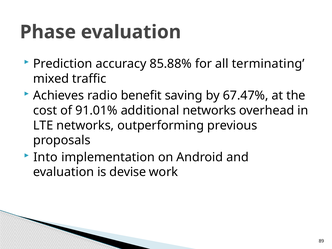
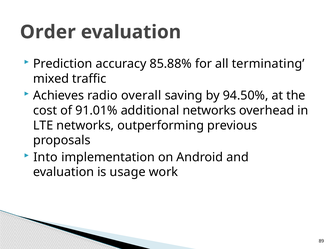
Phase: Phase -> Order (48, 32)
benefit: benefit -> overall (141, 96)
67.47%: 67.47% -> 94.50% (246, 96)
devise: devise -> usage (128, 172)
